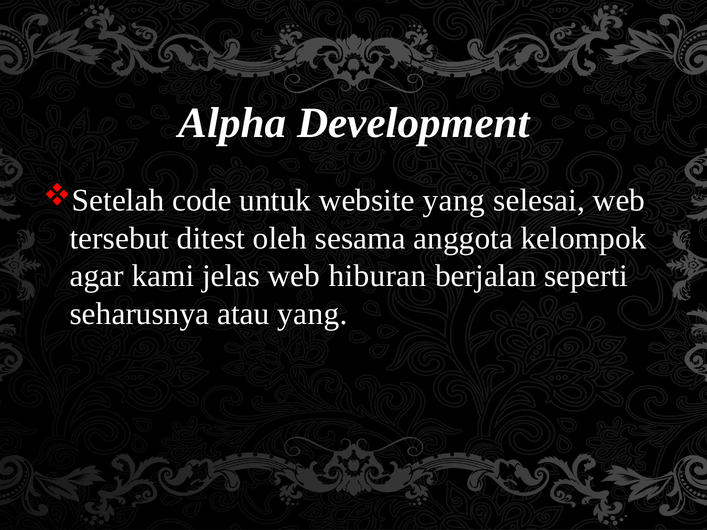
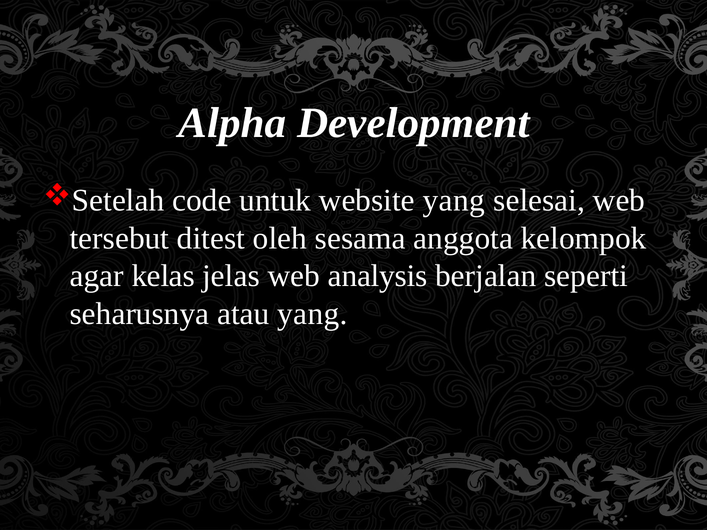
kami: kami -> kelas (163, 276)
hiburan: hiburan -> analysis (378, 276)
